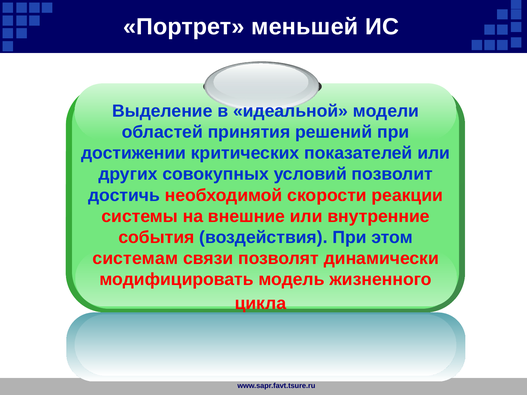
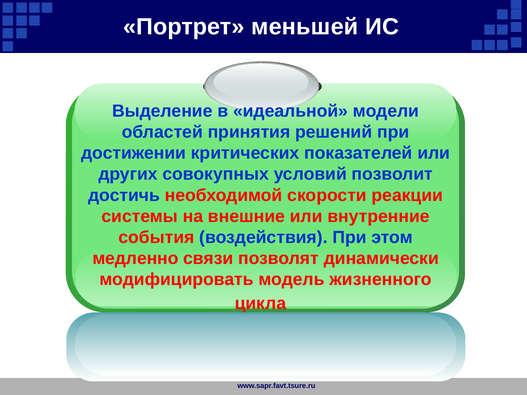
системам: системам -> медленно (135, 259)
